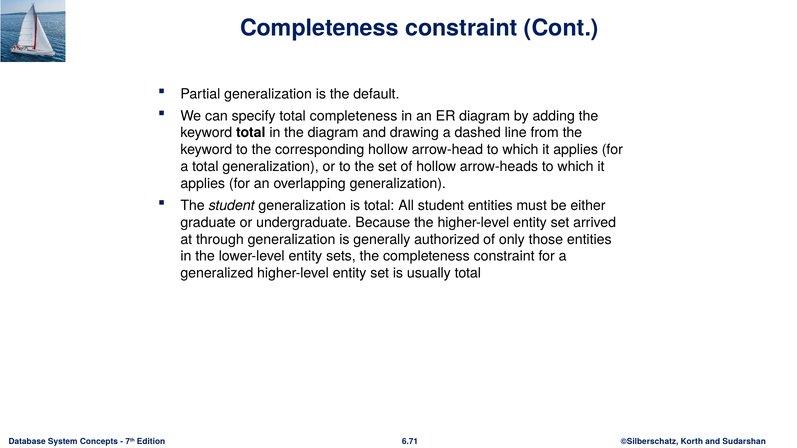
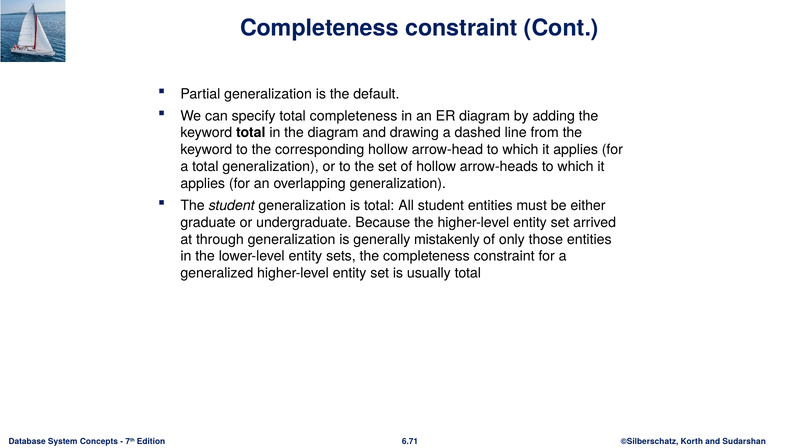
authorized: authorized -> mistakenly (447, 240)
